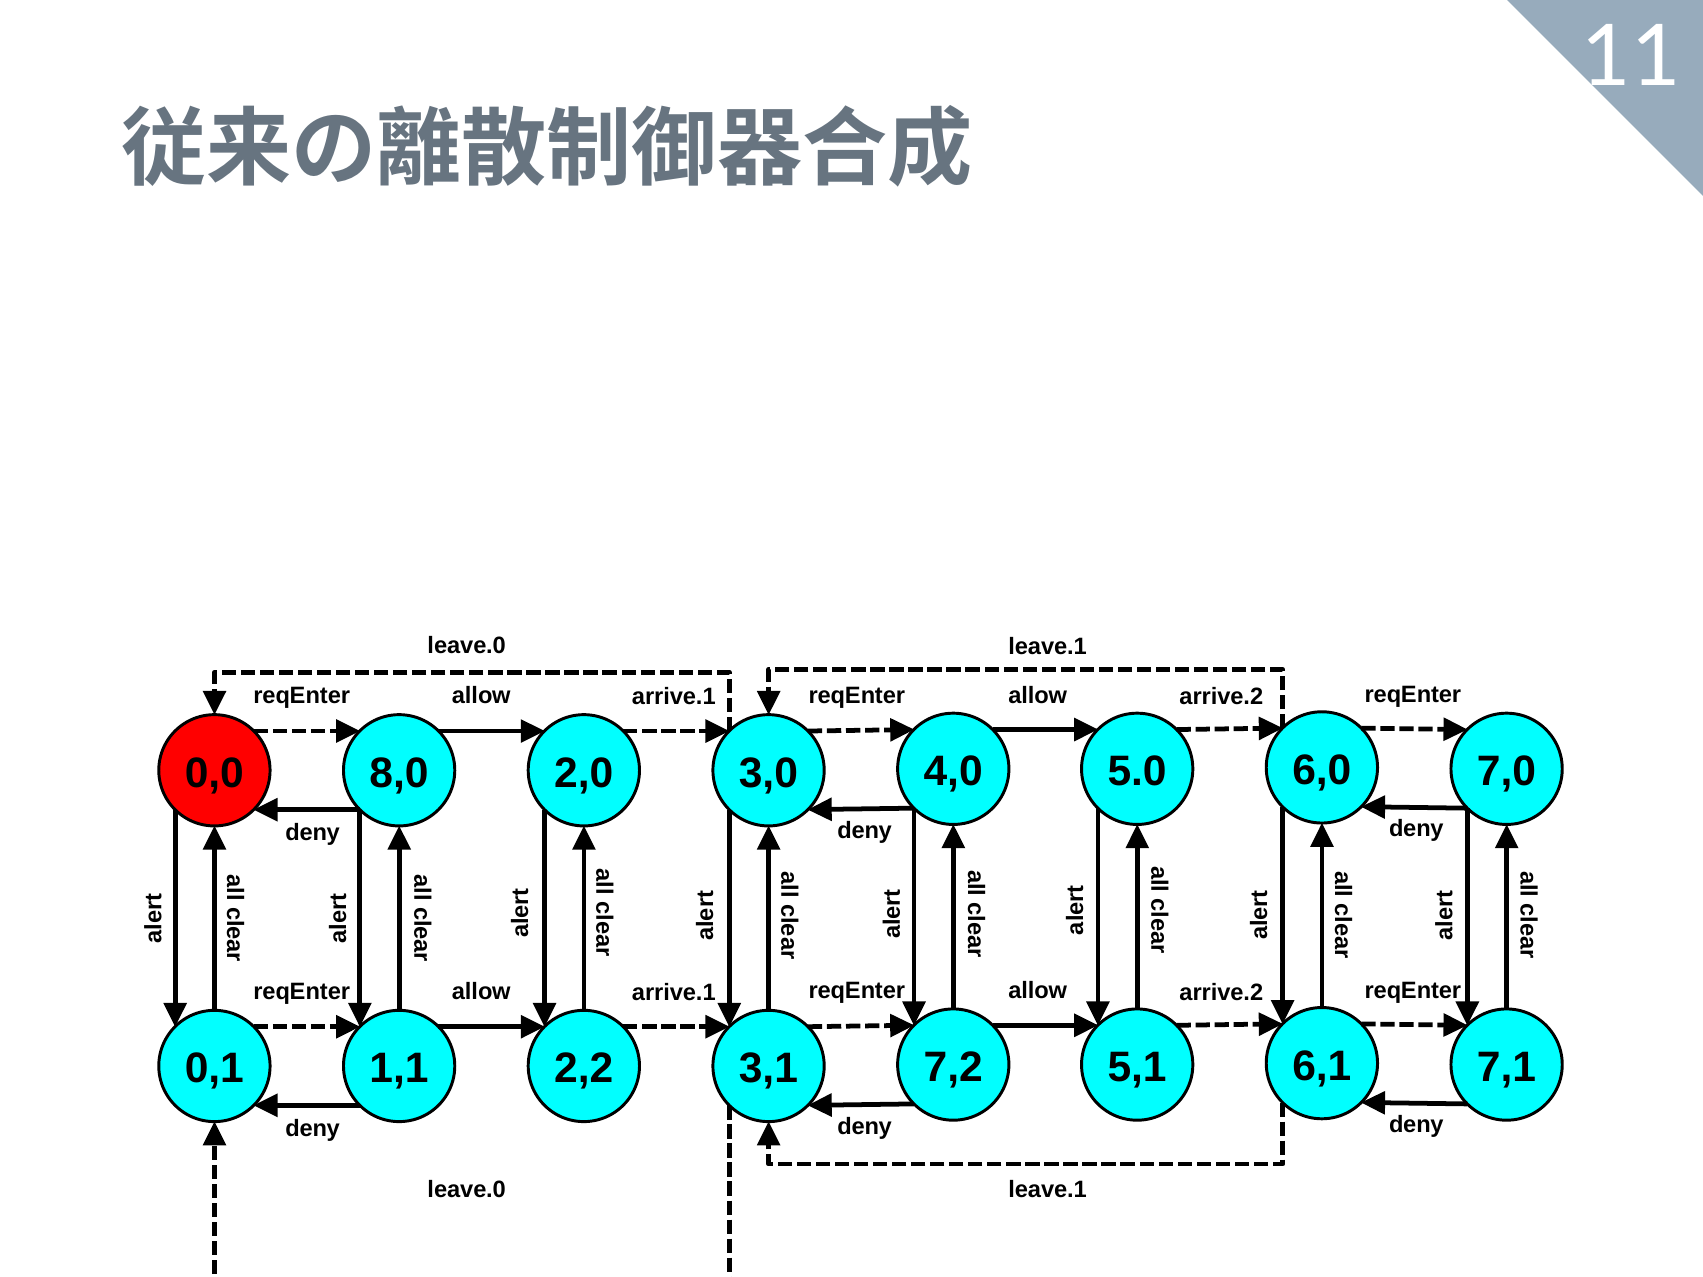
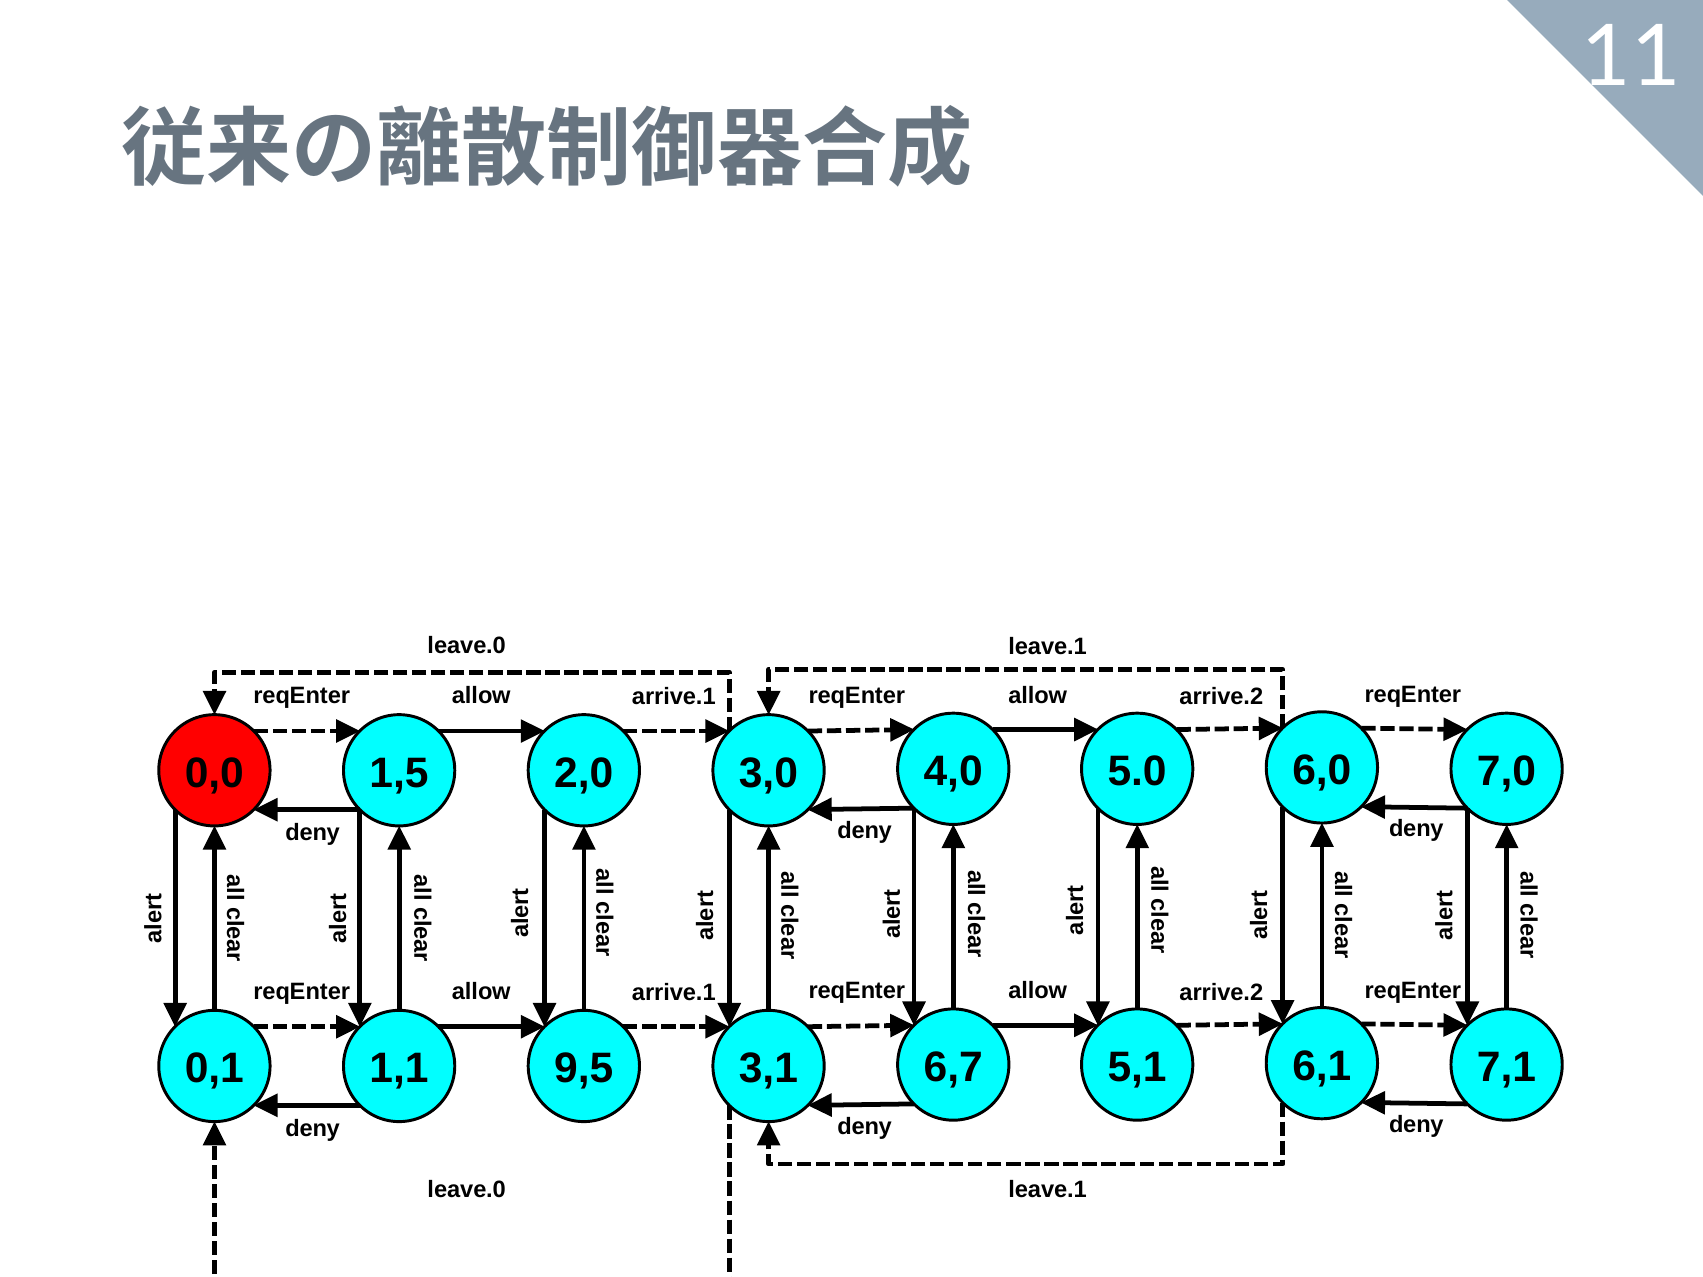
8,0: 8,0 -> 1,5 (399, 773)
2,2: 2,2 -> 9,5 (584, 1069)
7,2: 7,2 -> 6,7 (953, 1068)
